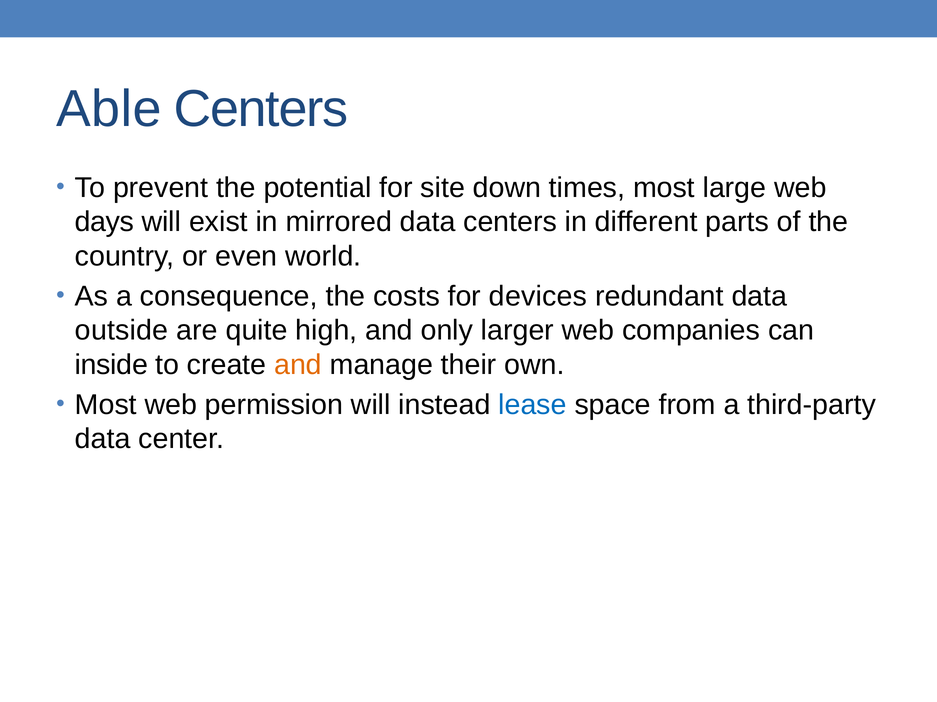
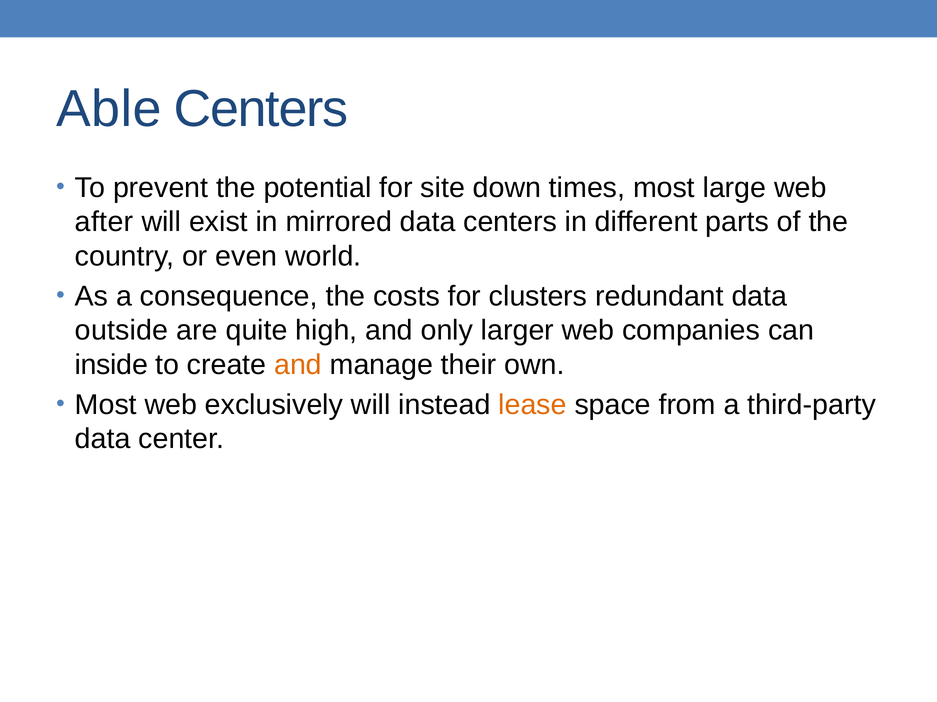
days: days -> after (104, 222)
devices: devices -> clusters (538, 296)
permission: permission -> exclusively (274, 405)
lease colour: blue -> orange (533, 405)
